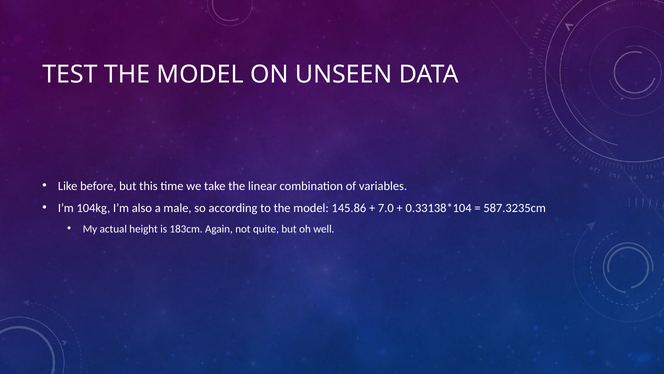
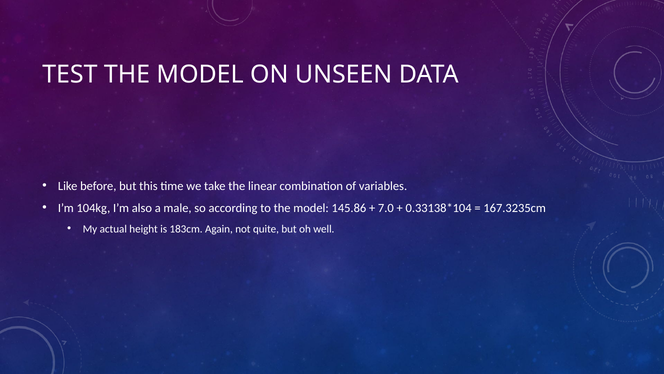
587.3235cm: 587.3235cm -> 167.3235cm (515, 208)
